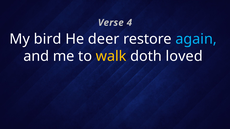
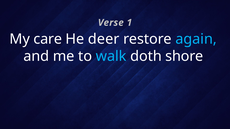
4: 4 -> 1 (129, 23)
bird: bird -> care (48, 39)
walk colour: yellow -> light blue (111, 56)
loved: loved -> shore (184, 56)
